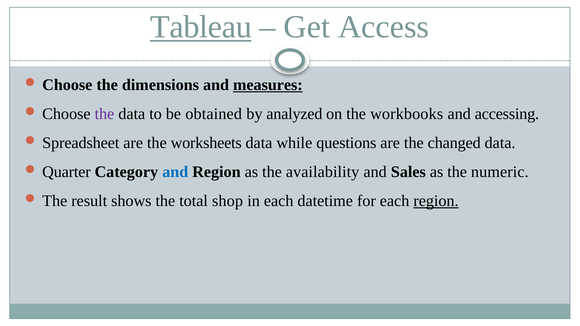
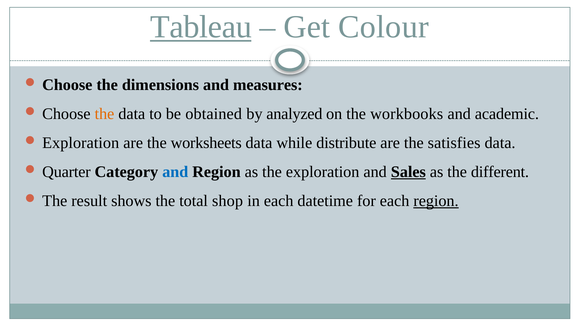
Access: Access -> Colour (383, 27)
measures underline: present -> none (268, 85)
the colour: purple -> orange (104, 114)
accessing: accessing -> academic (507, 114)
Spreadsheet: Spreadsheet -> Exploration (81, 143)
questions: questions -> distribute (346, 143)
changed: changed -> satisfies (454, 143)
the availability: availability -> exploration (323, 172)
Sales underline: none -> present (408, 172)
numeric: numeric -> different (500, 172)
